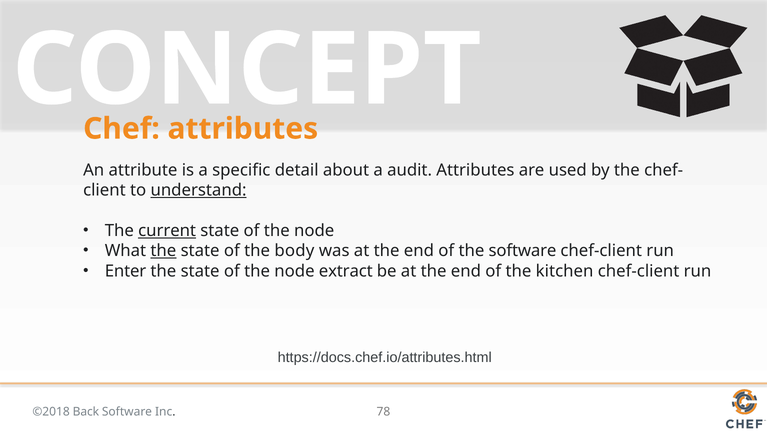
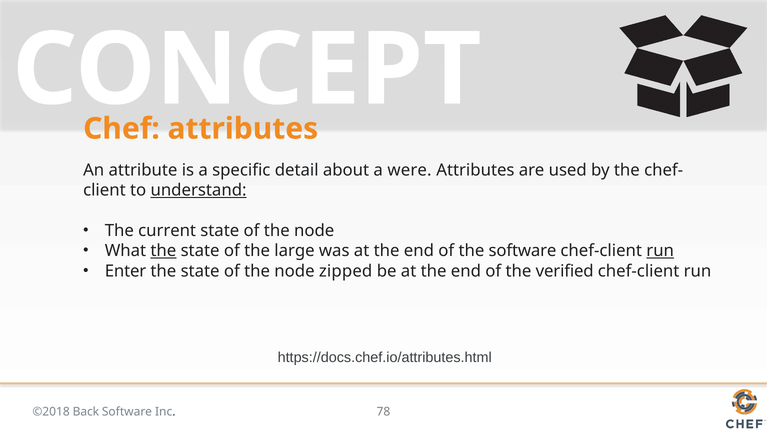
audit: audit -> were (410, 170)
current underline: present -> none (167, 230)
body: body -> large (295, 251)
run underline: none -> present (660, 251)
extract: extract -> zipped (346, 271)
kitchen: kitchen -> verified (565, 271)
